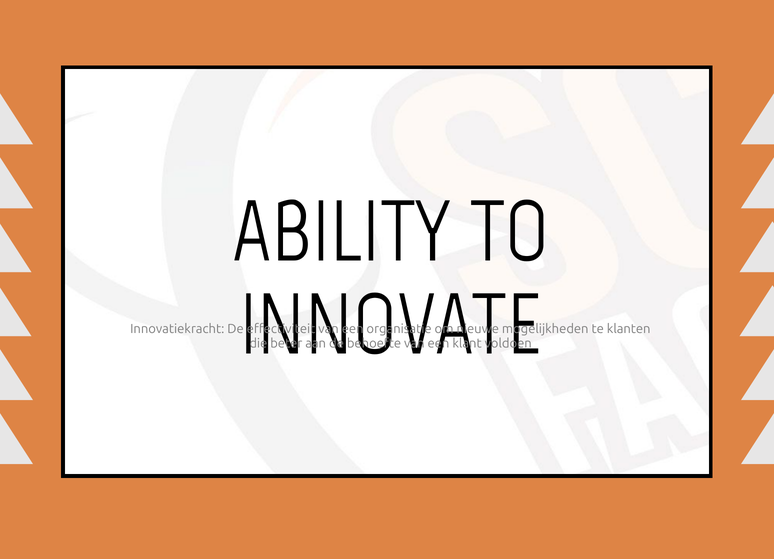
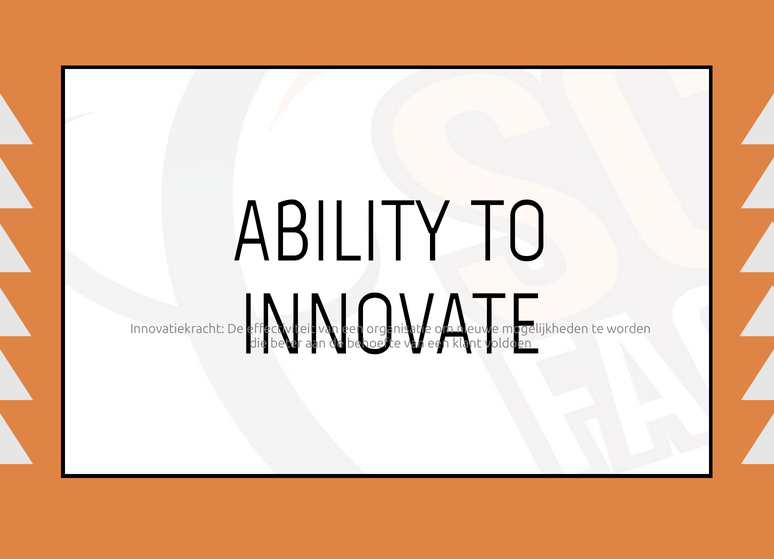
klanten: klanten -> worden (629, 329)
